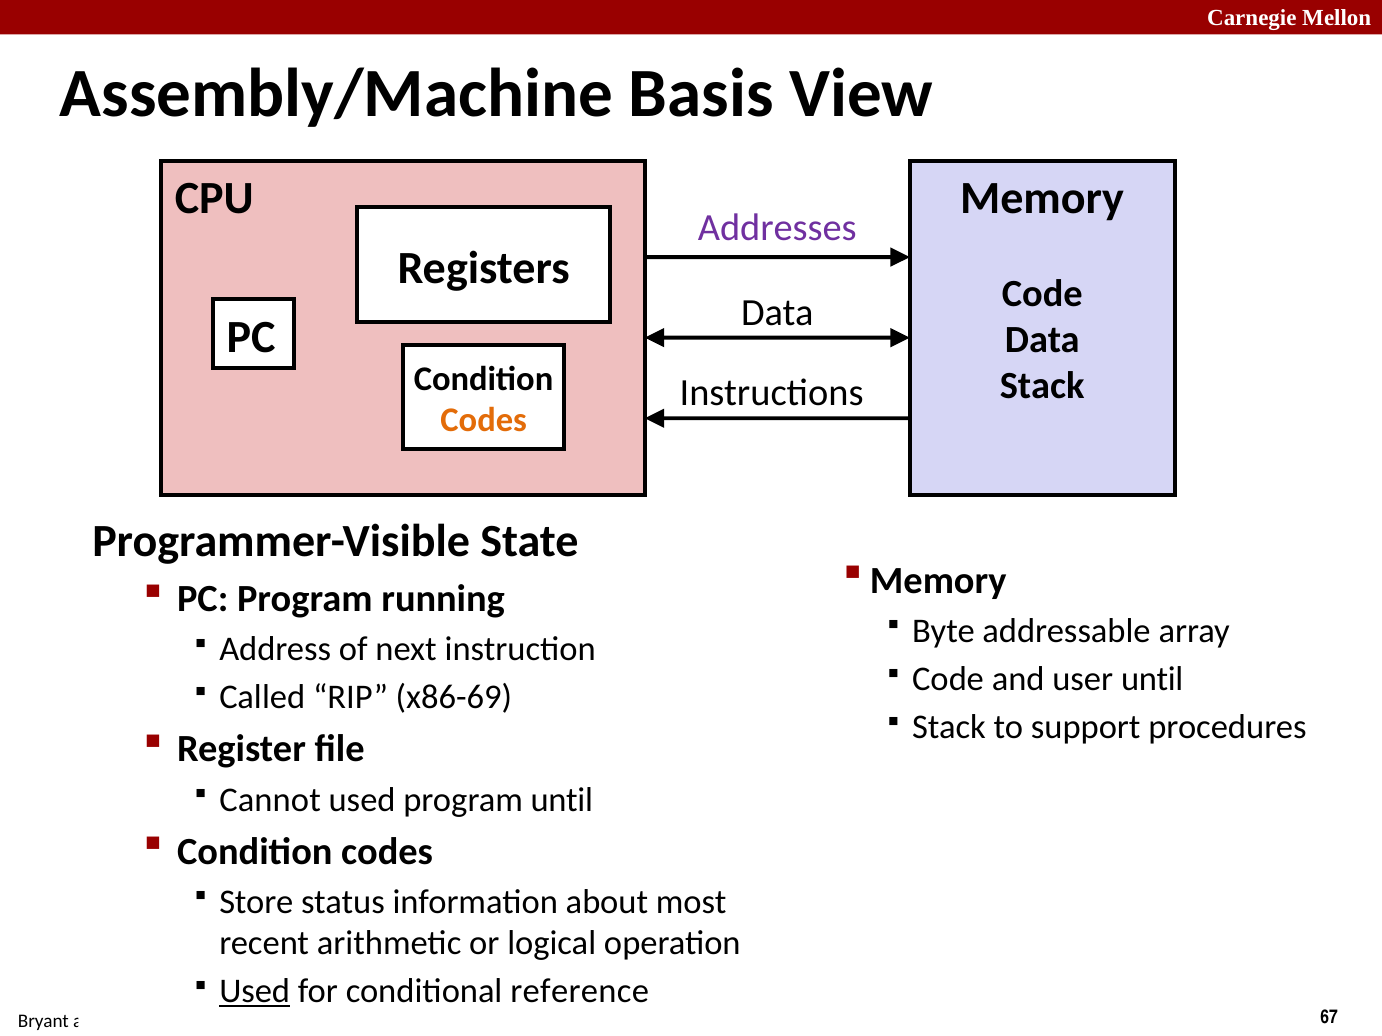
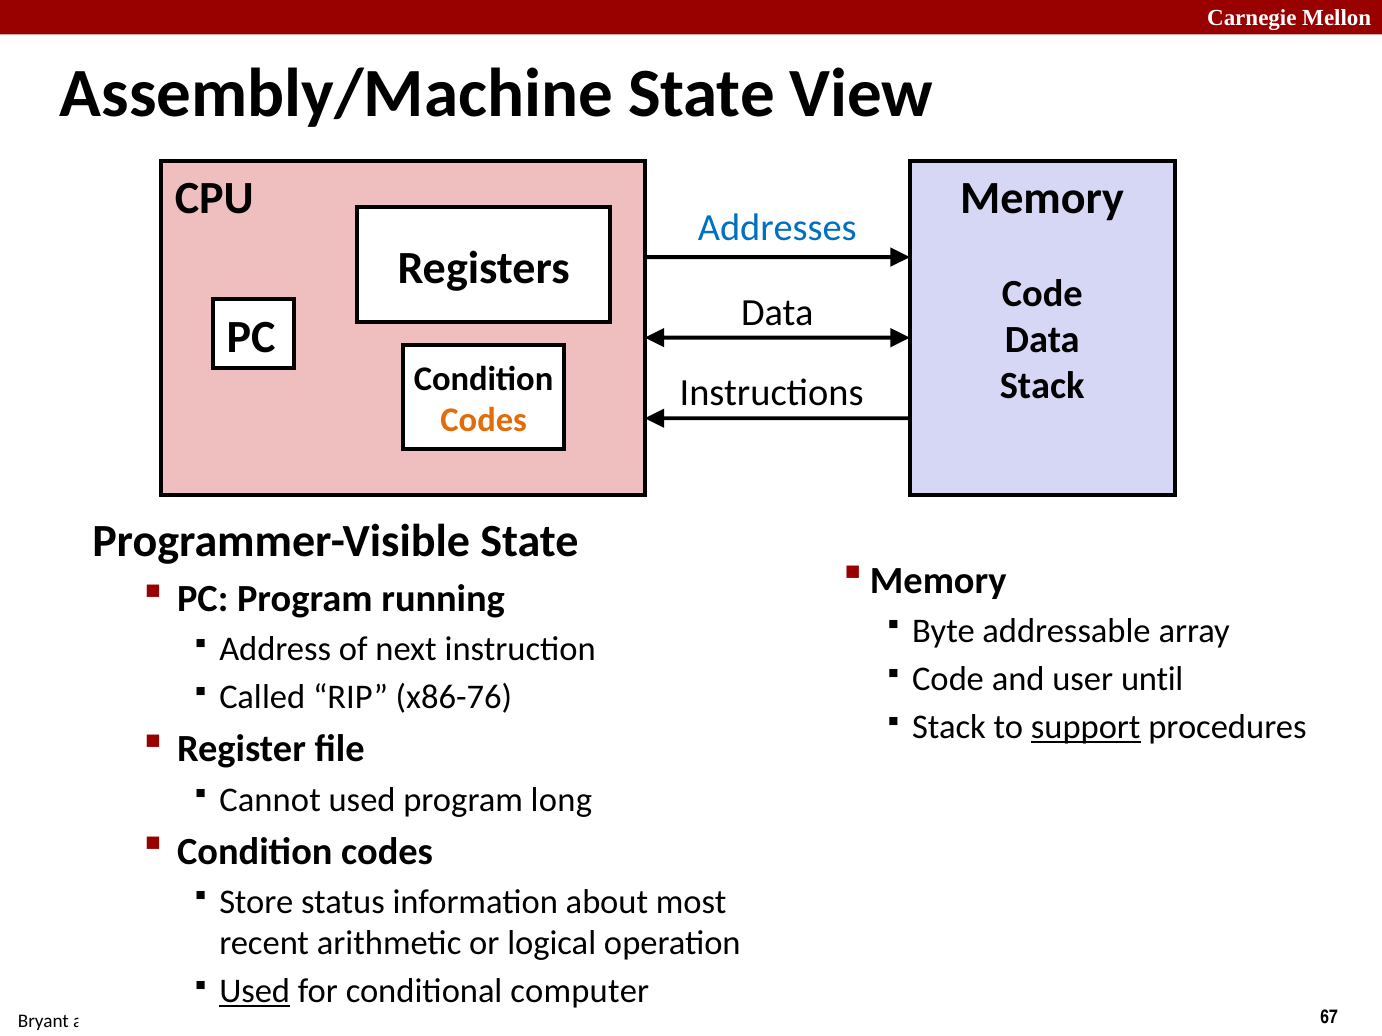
Assembly/Machine Basis: Basis -> State (702, 94)
Addresses colour: purple -> blue (777, 228)
x86-69: x86-69 -> x86-76 (454, 698)
support underline: none -> present (1086, 728)
program until: until -> long (561, 800)
conditional reference: reference -> computer (580, 992)
